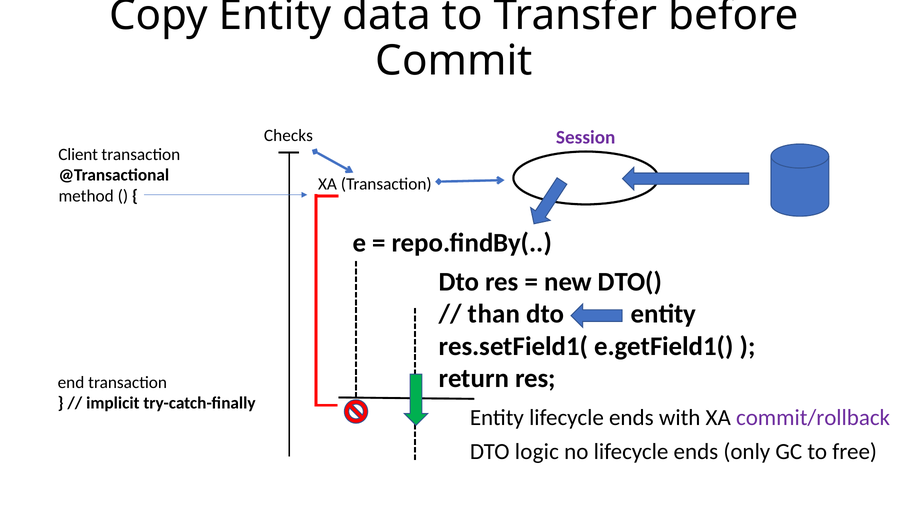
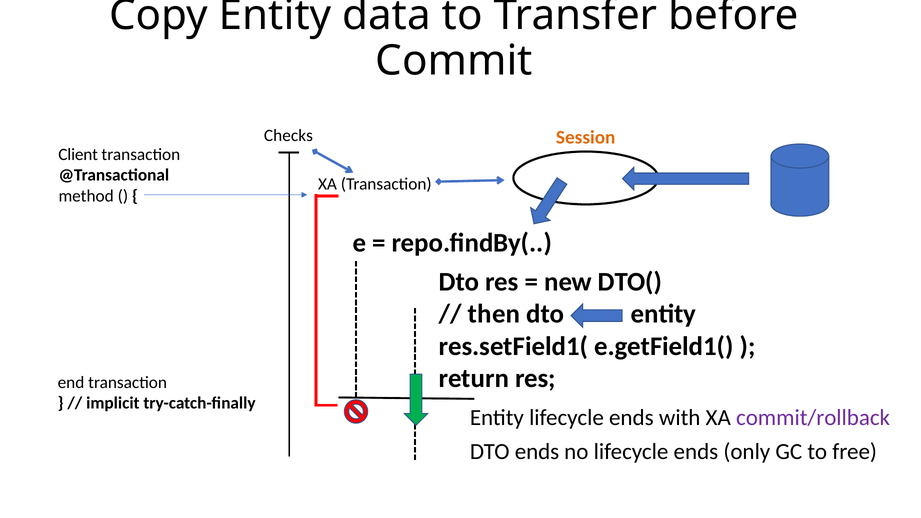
Session colour: purple -> orange (586, 137)
than: than -> then (494, 314)
DTO logic: logic -> ends (537, 452)
